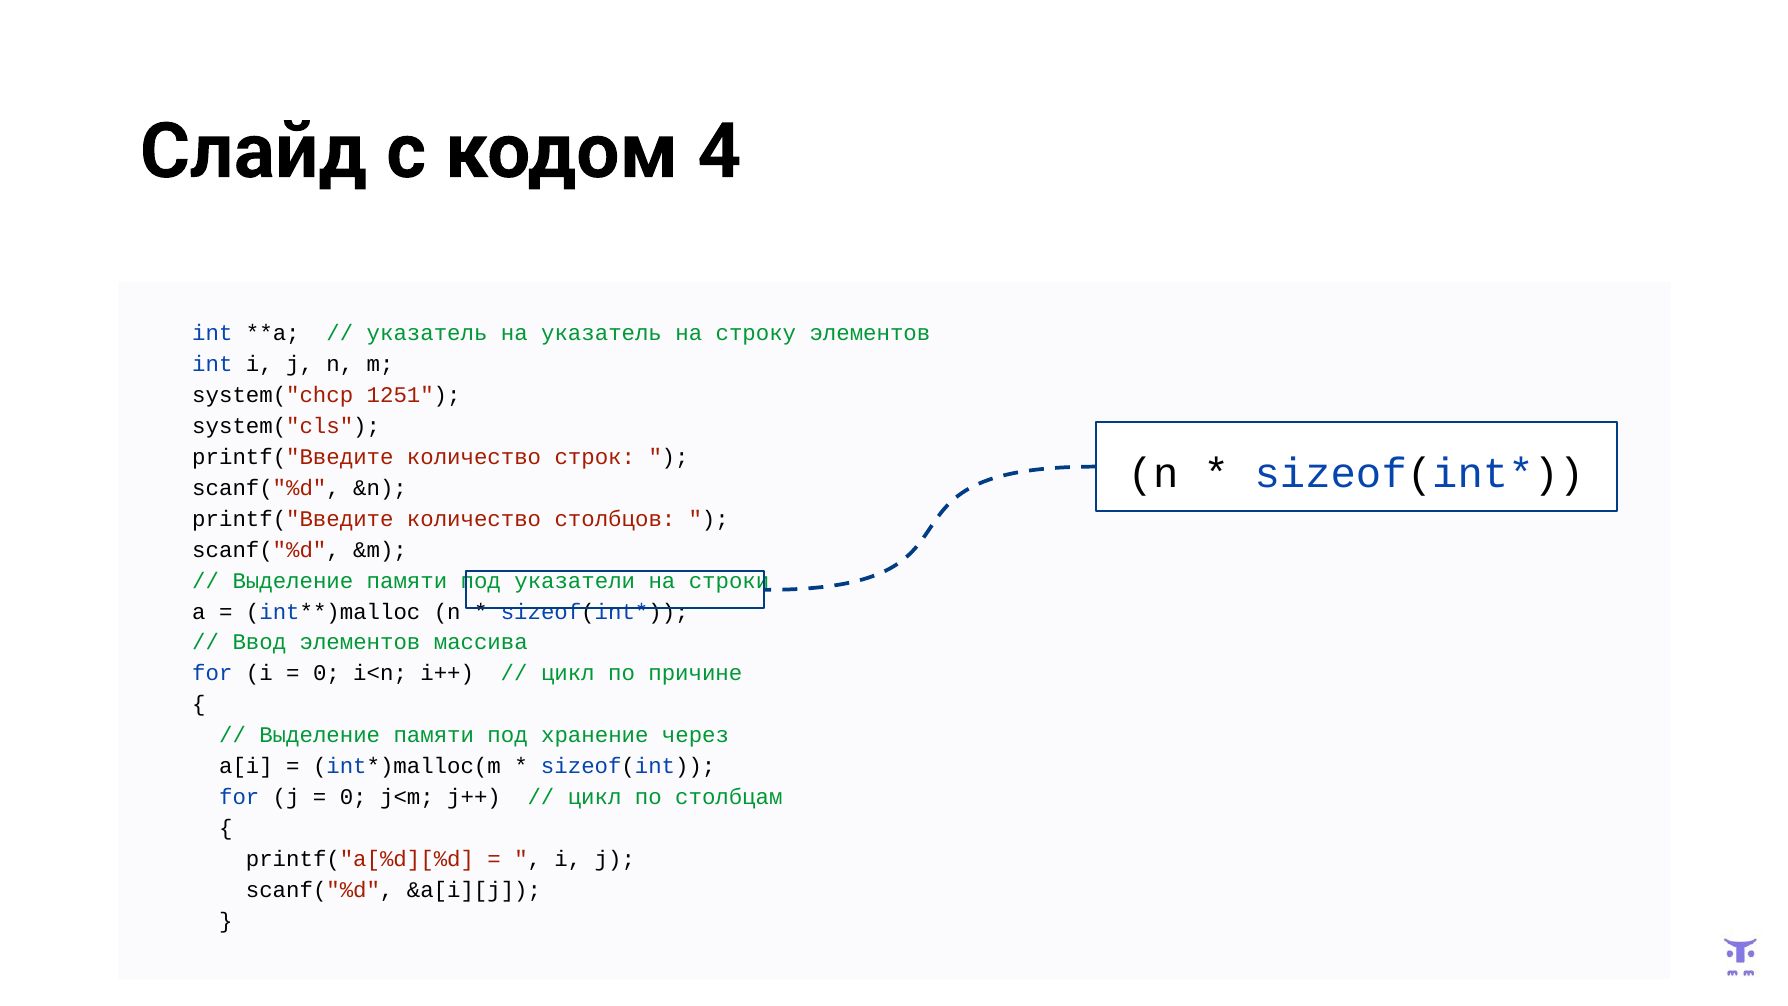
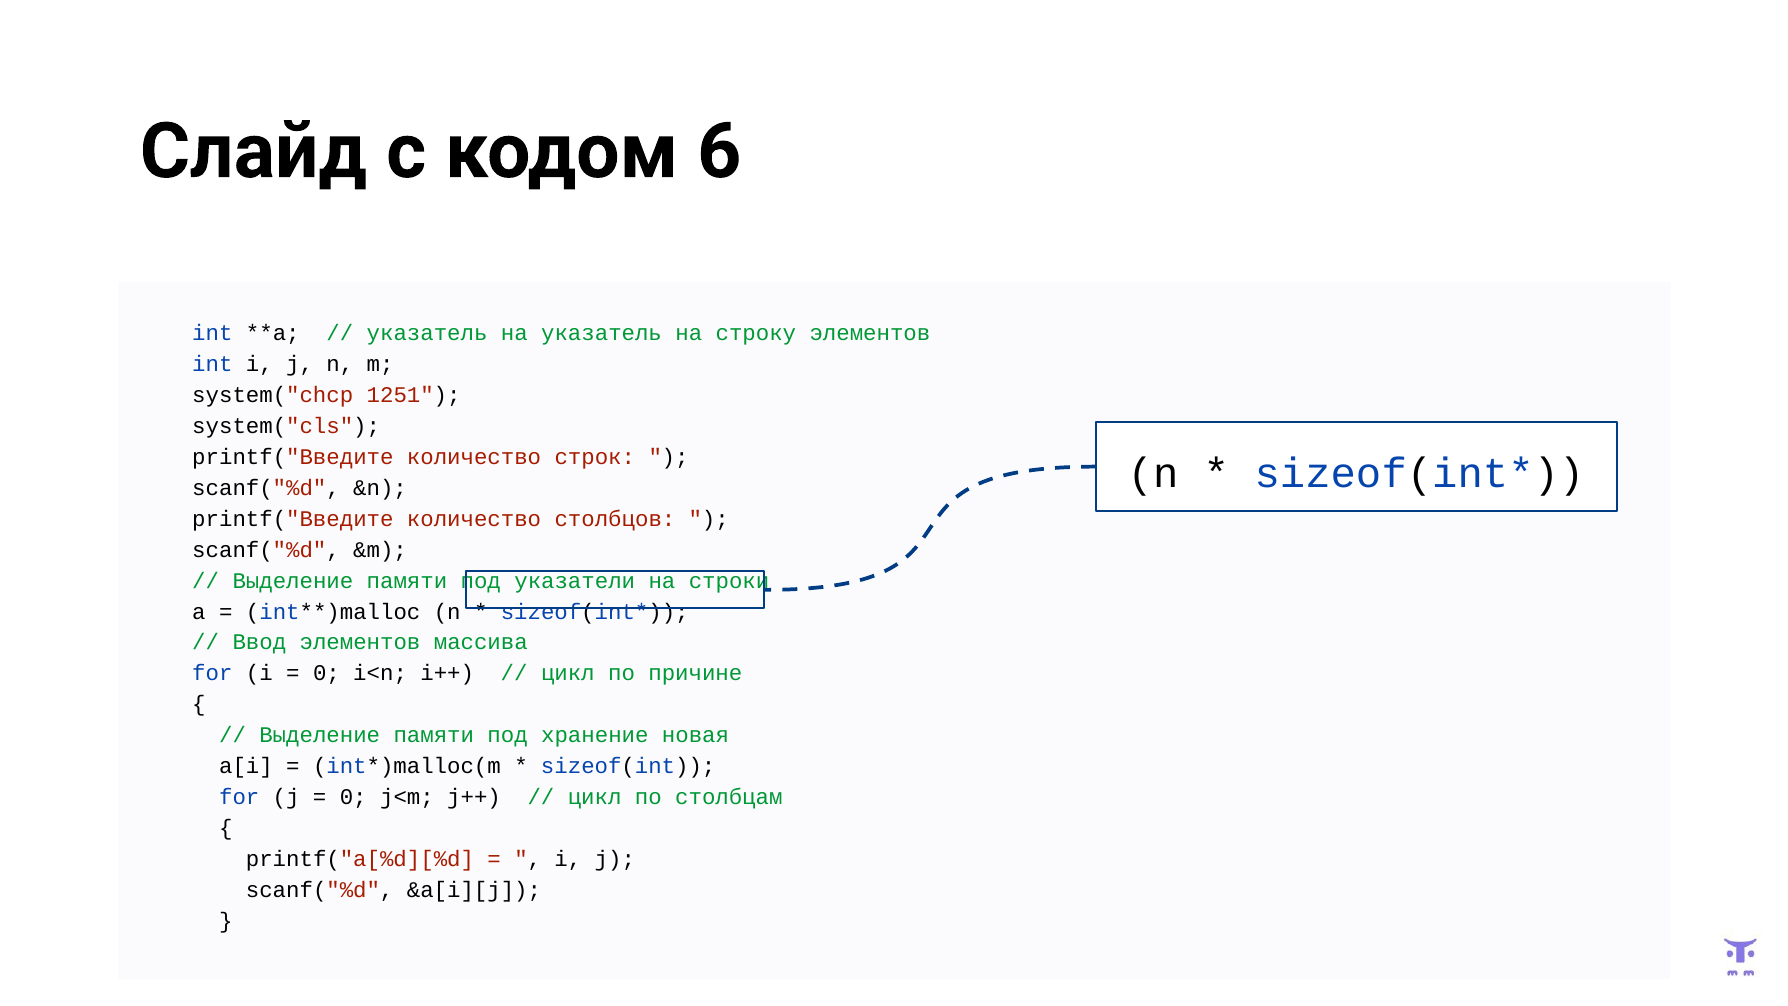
4: 4 -> 6 (719, 152)
через: через -> новая (696, 735)
